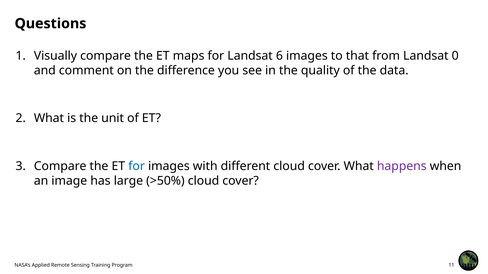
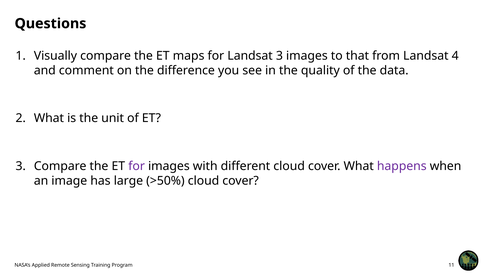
Landsat 6: 6 -> 3 (279, 56)
0: 0 -> 4 (455, 56)
for colour: blue -> purple (137, 167)
